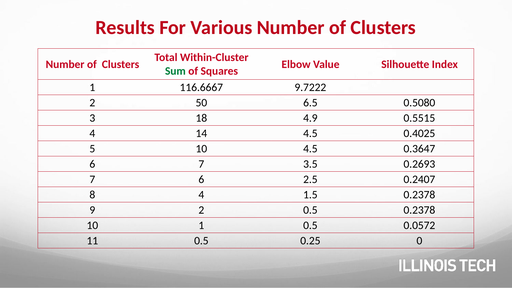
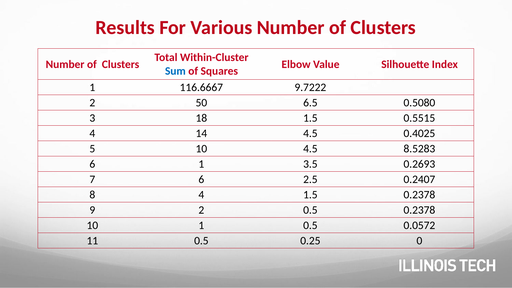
Sum colour: green -> blue (175, 71)
18 4.9: 4.9 -> 1.5 (310, 118)
0.3647: 0.3647 -> 8.5283 (419, 149)
6 7: 7 -> 1 (201, 164)
